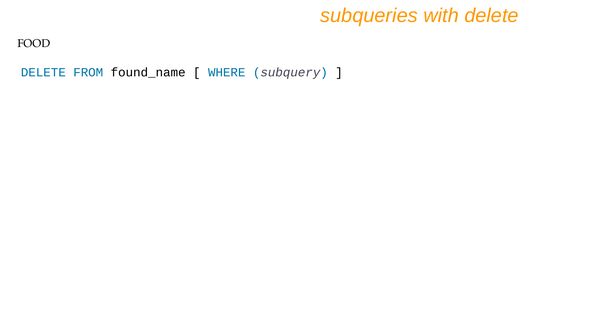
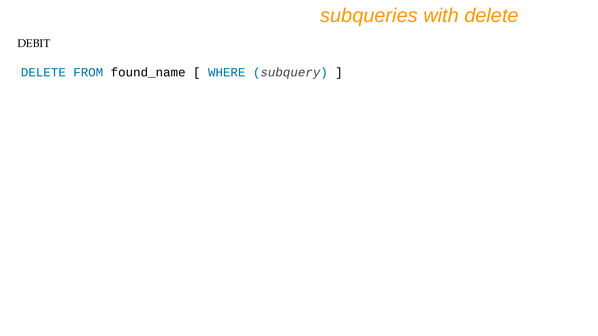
FOOD: FOOD -> DEBIT (34, 44)
